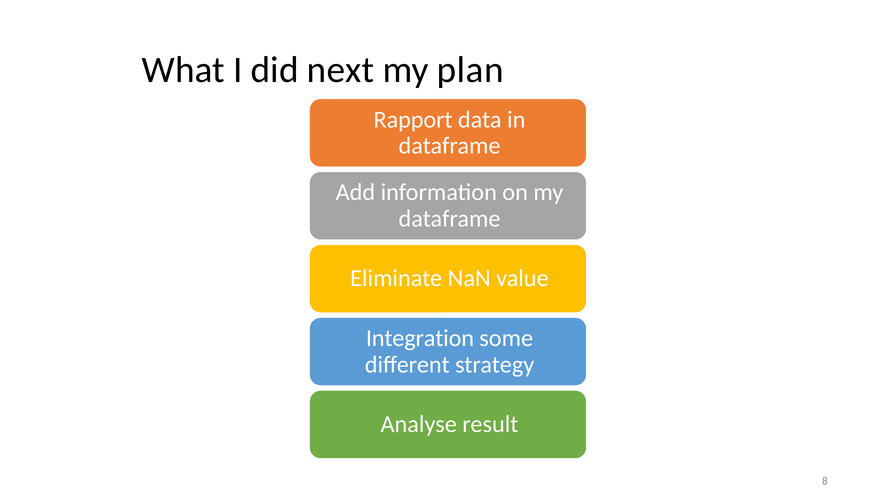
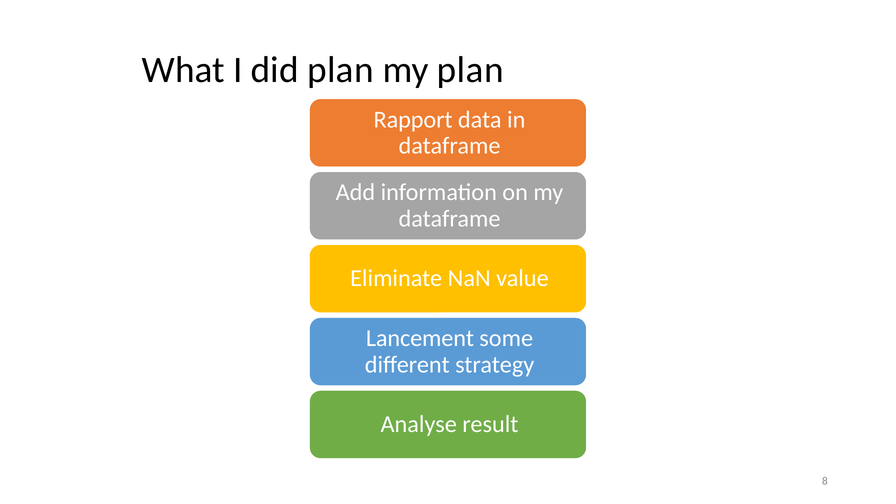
did next: next -> plan (340, 70)
Integration: Integration -> Lancement (420, 338)
